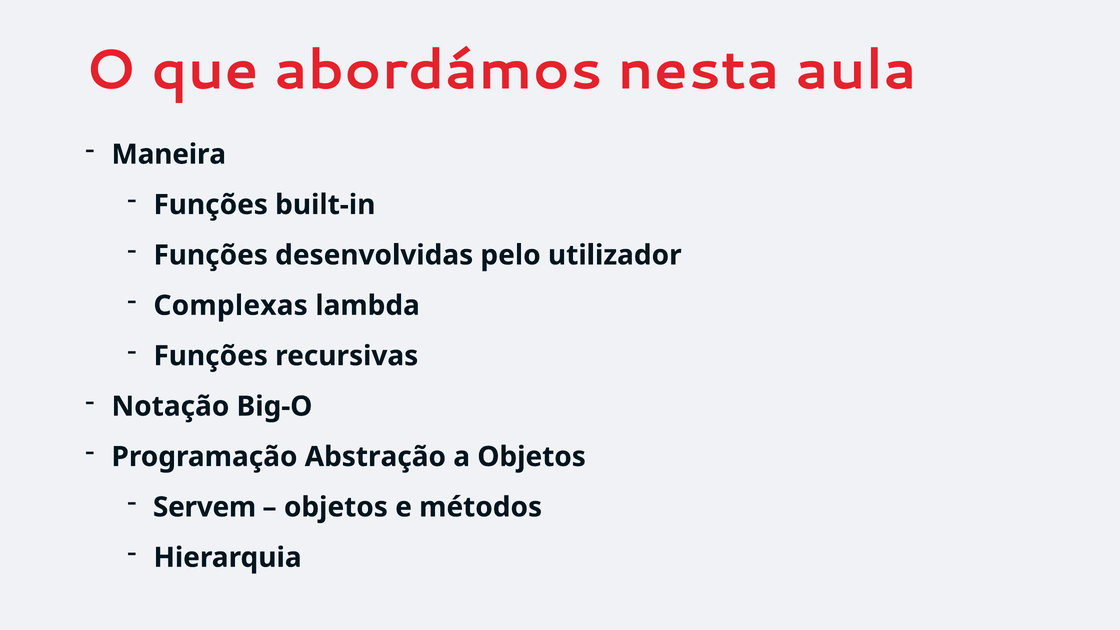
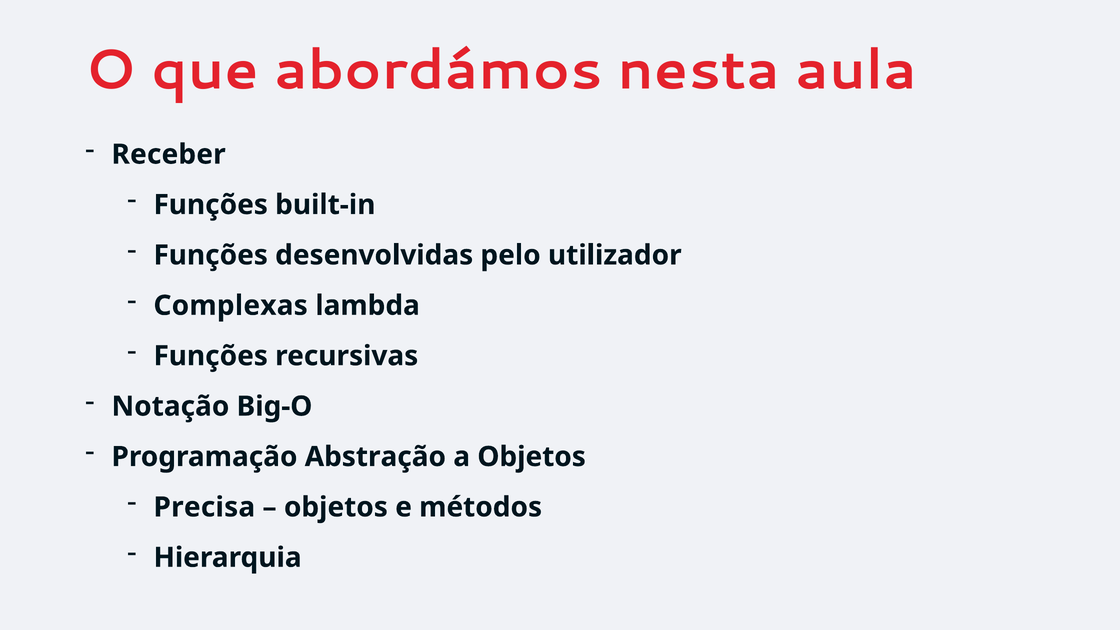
Maneira: Maneira -> Receber (169, 154)
Servem: Servem -> Precisa (204, 507)
